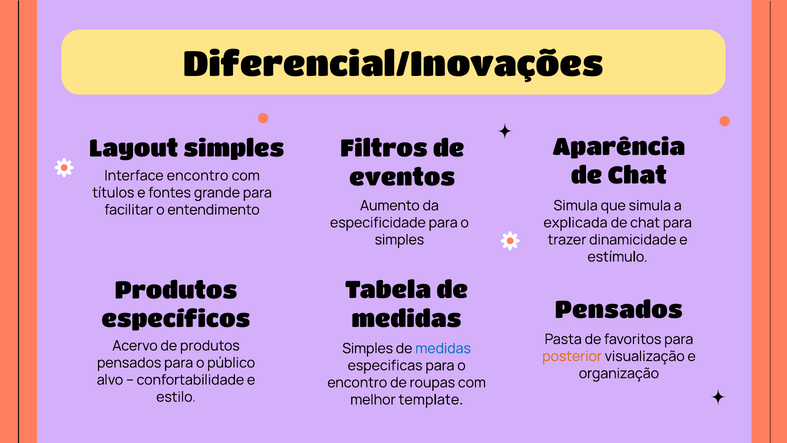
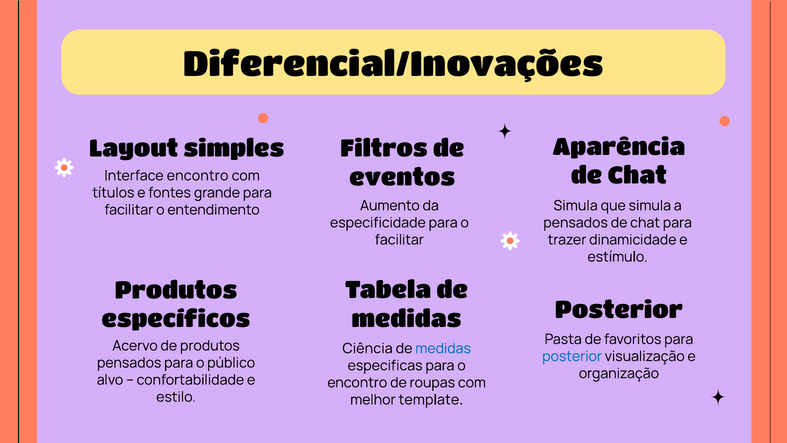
explicada: explicada -> pensados (576, 223)
simples: simples -> facilitar (399, 240)
Pensados: Pensados -> Posterior (619, 310)
Simples: Simples -> Ciência (368, 348)
posterior colour: orange -> blue (572, 356)
